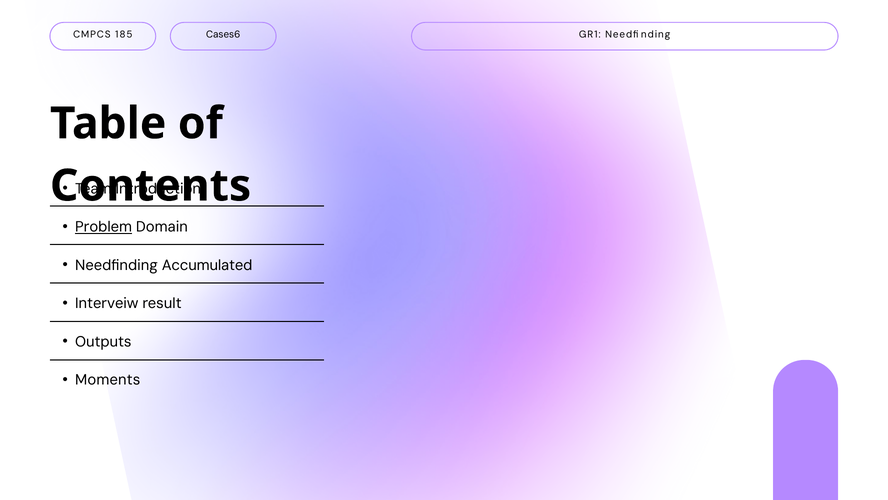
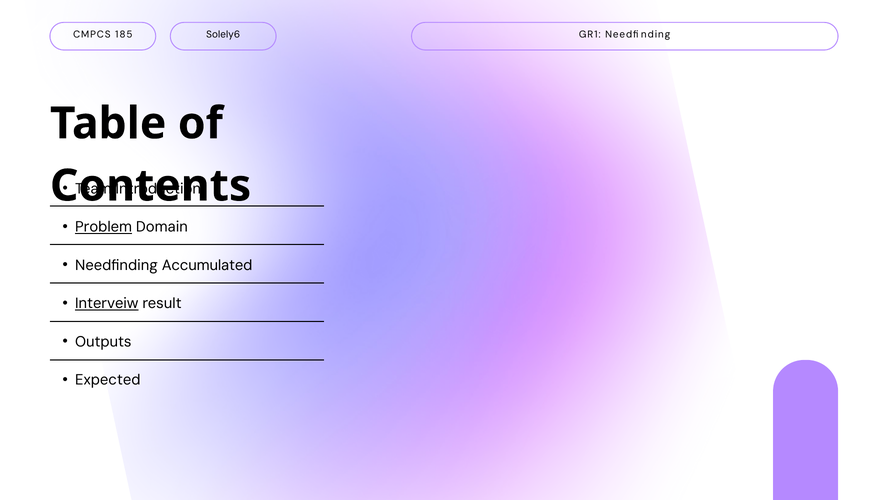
Cases6: Cases6 -> Solely6 (223, 34)
Interveiw underline: none -> present (107, 303)
Moments: Moments -> Expected (108, 380)
